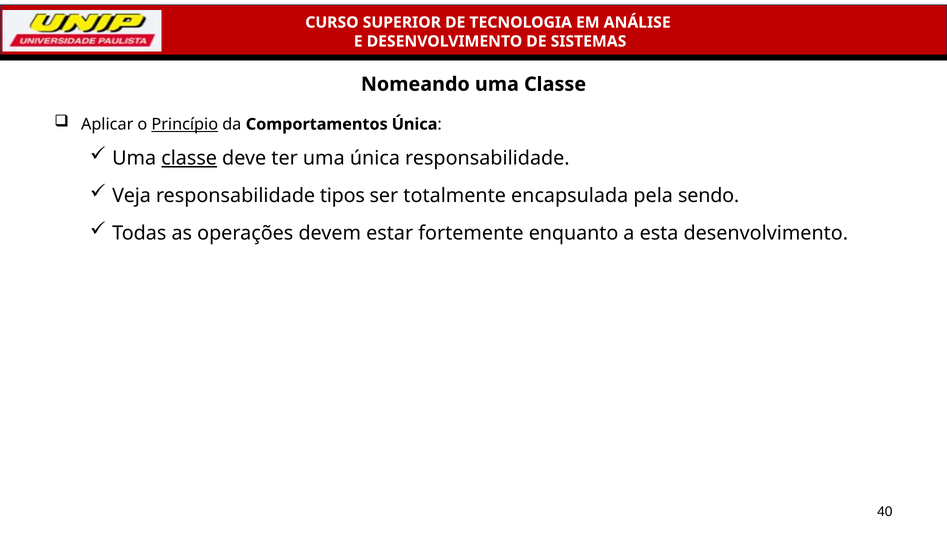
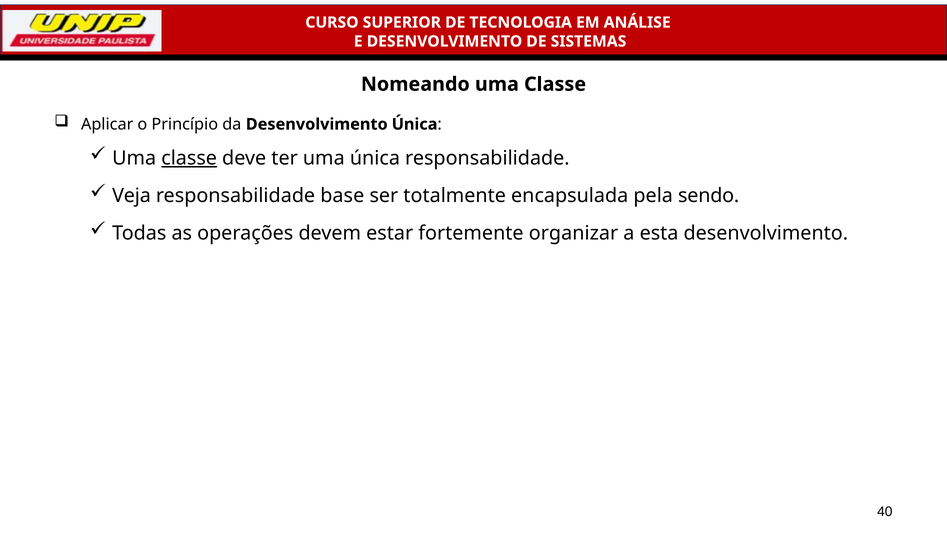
Princípio underline: present -> none (185, 124)
da Comportamentos: Comportamentos -> Desenvolvimento (317, 124)
tipos: tipos -> base (342, 196)
enquanto: enquanto -> organizar (574, 233)
